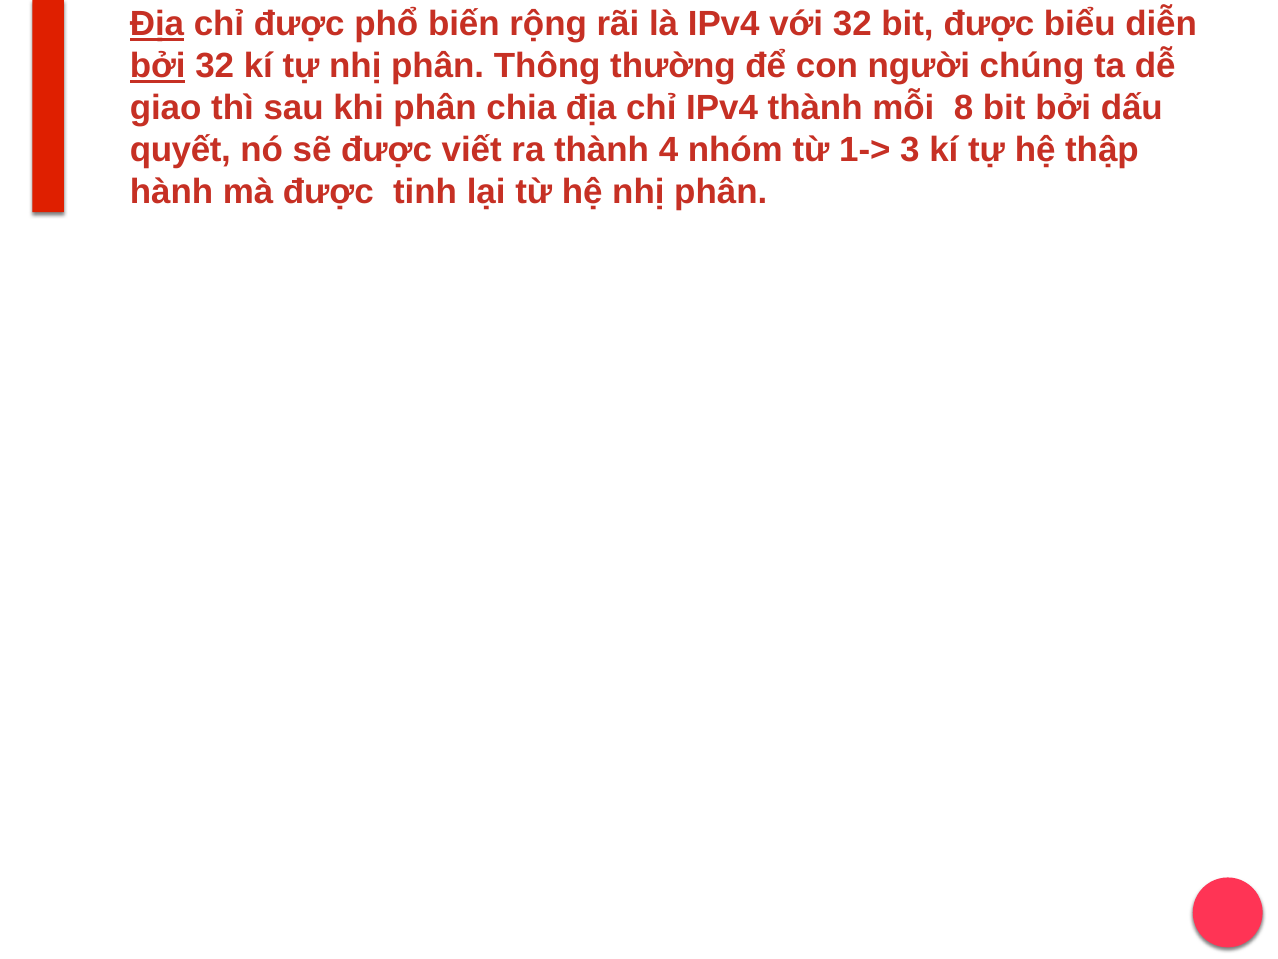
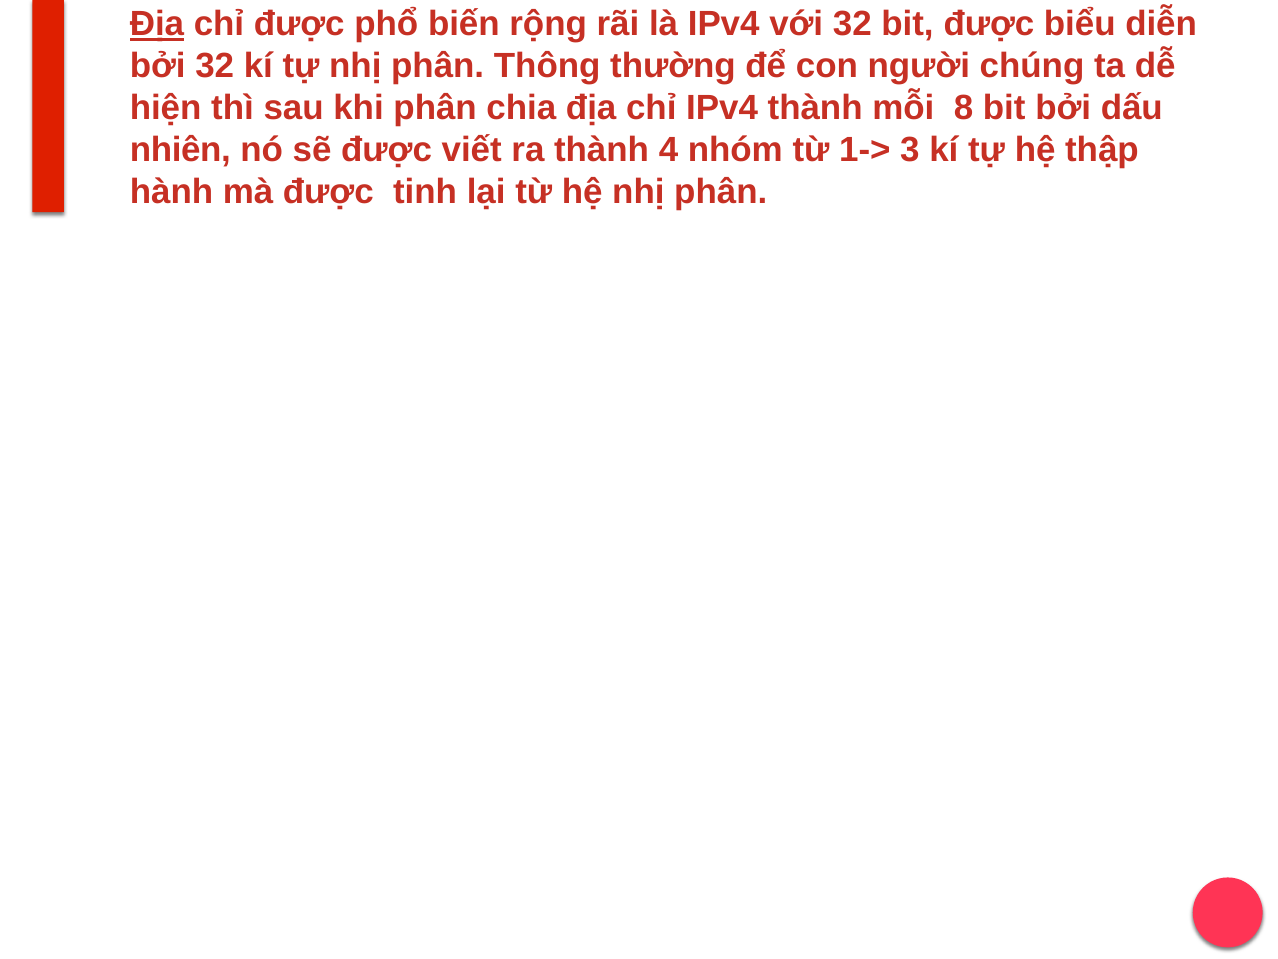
bởi underline: present -> none (158, 66)
giao: giao -> hiện (166, 108)
quyết: quyết -> nhiên (180, 150)
